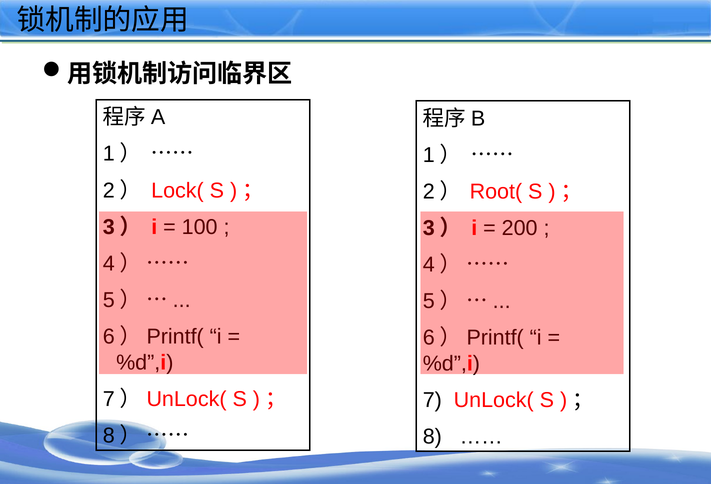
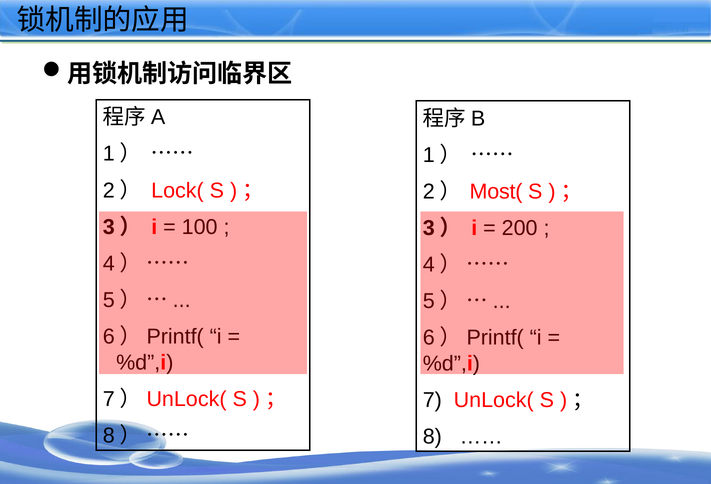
Root(: Root( -> Most( (496, 191)
